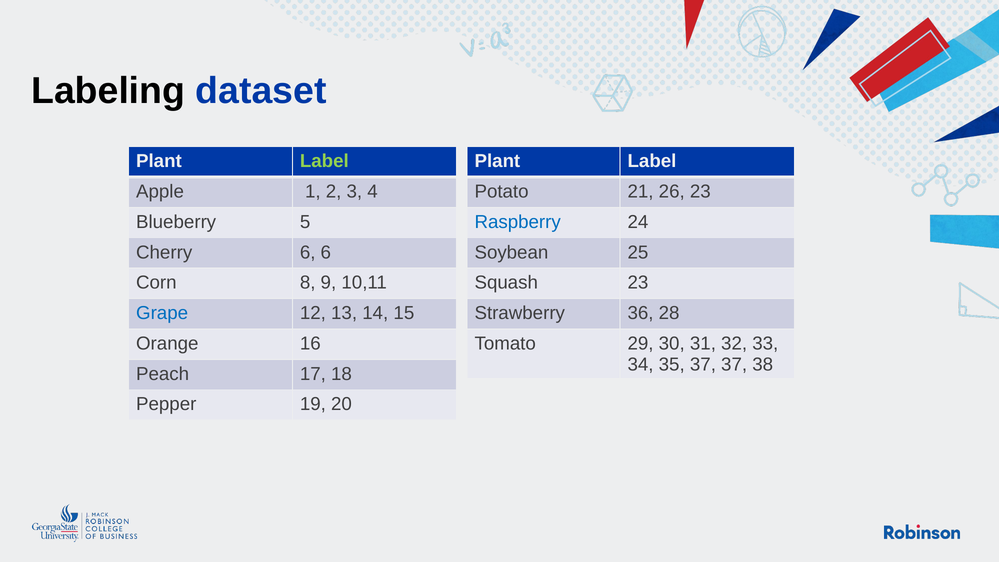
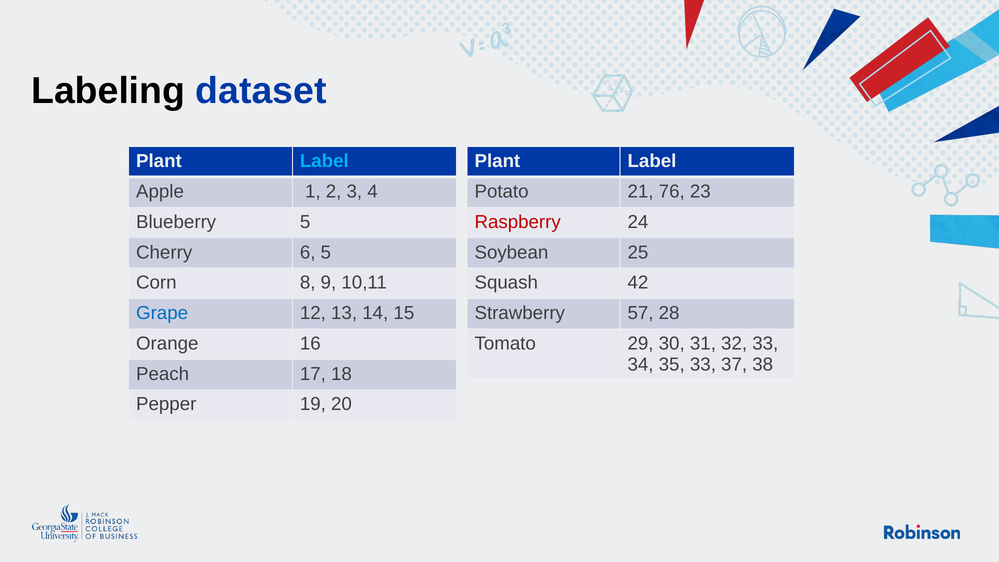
Label colour: light green -> light blue (324, 161)
26: 26 -> 76 (672, 192)
Raspberry colour: blue -> red (518, 222)
6 6: 6 -> 5 (326, 252)
Squash 23: 23 -> 42 (638, 283)
36: 36 -> 57 (641, 313)
35 37: 37 -> 33 (703, 364)
